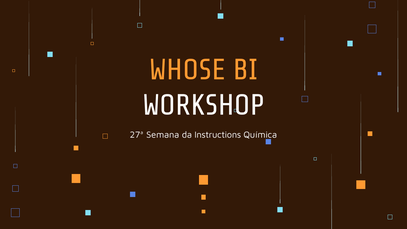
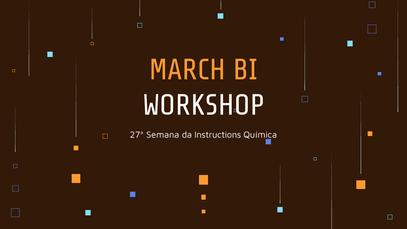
WHOSE: WHOSE -> MARCH (187, 70)
